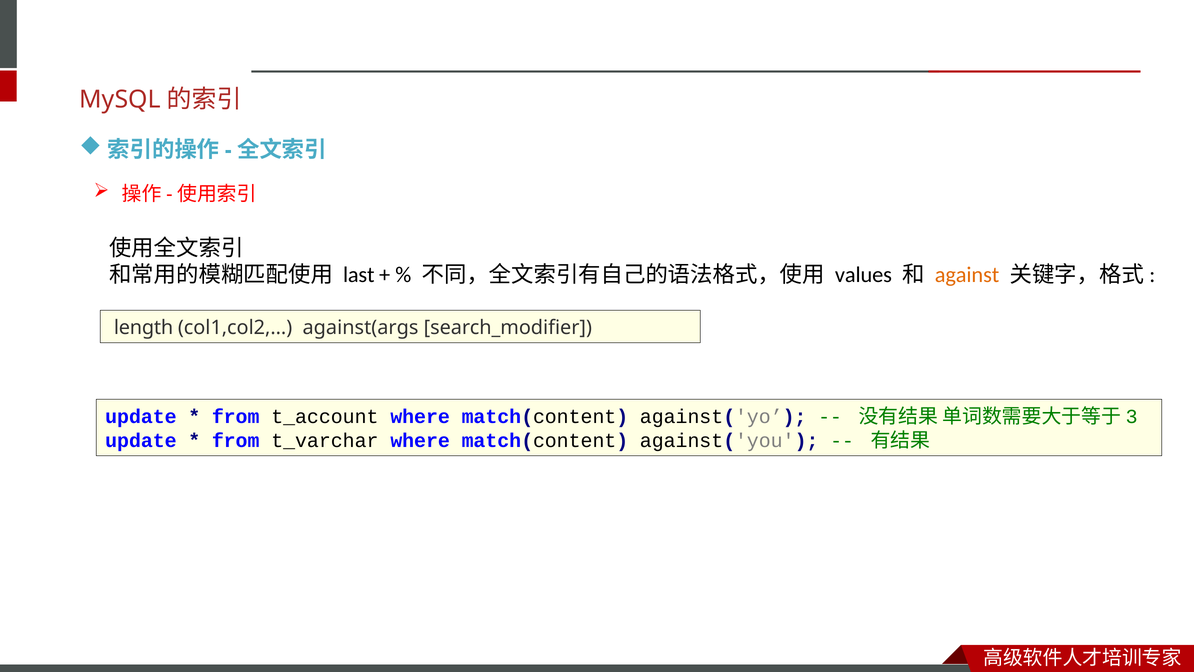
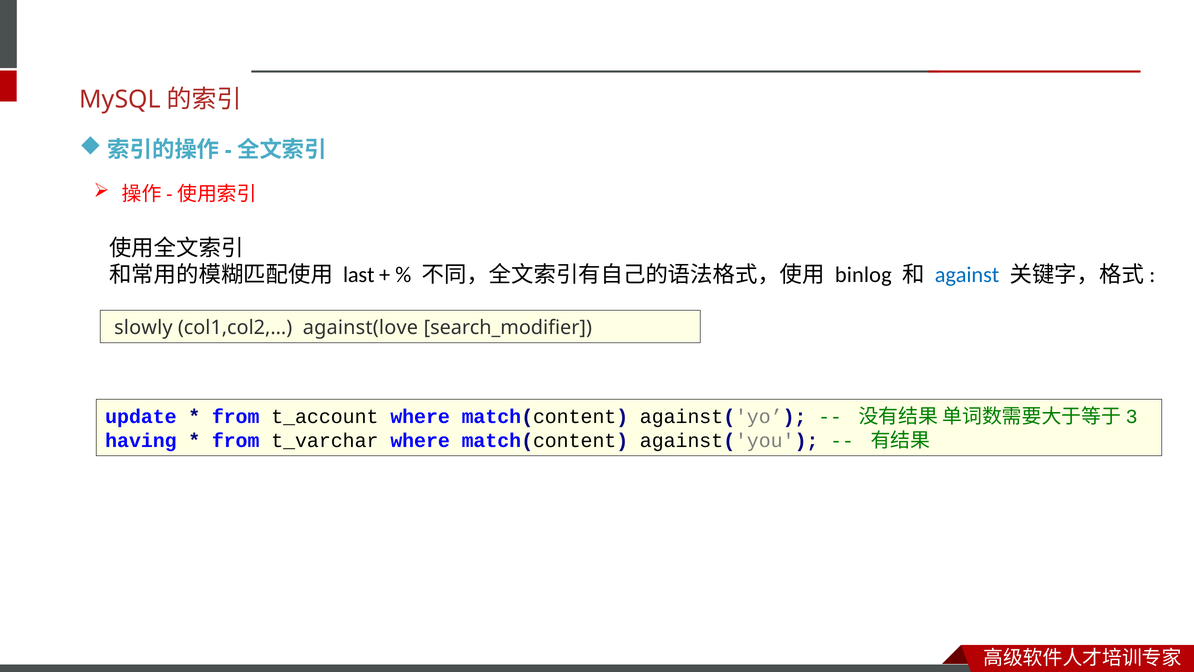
values: values -> binlog (863, 275)
against colour: orange -> blue (967, 275)
length: length -> slowly (143, 328)
against(args: against(args -> against(love (360, 328)
update: update -> having (141, 440)
